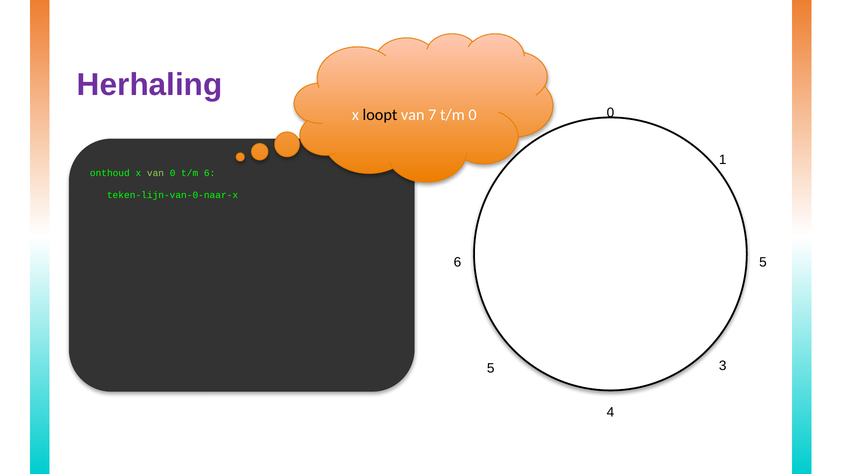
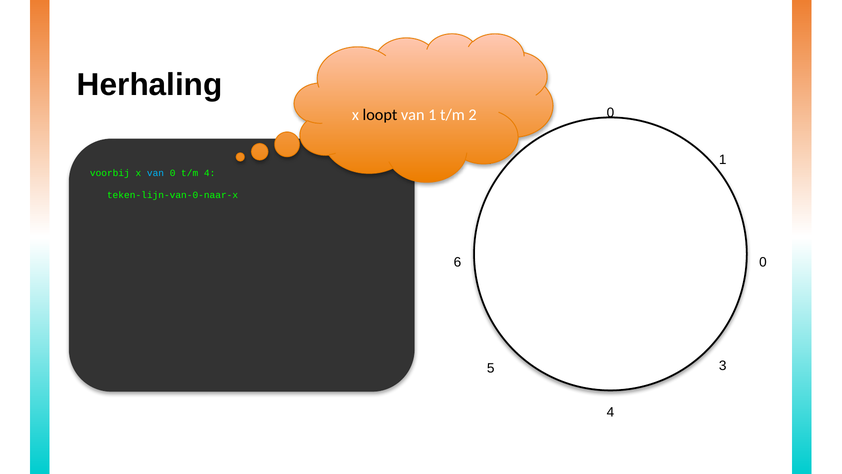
Herhaling colour: purple -> black (150, 85)
van 7: 7 -> 1 (432, 115)
t/m 0: 0 -> 2 (473, 115)
onthoud: onthoud -> voorbij (110, 173)
van colour: light green -> light blue (155, 173)
t/m 6: 6 -> 4 (210, 173)
6 5: 5 -> 0 (763, 262)
